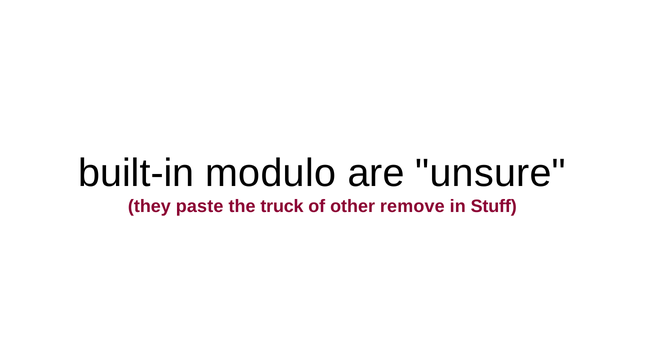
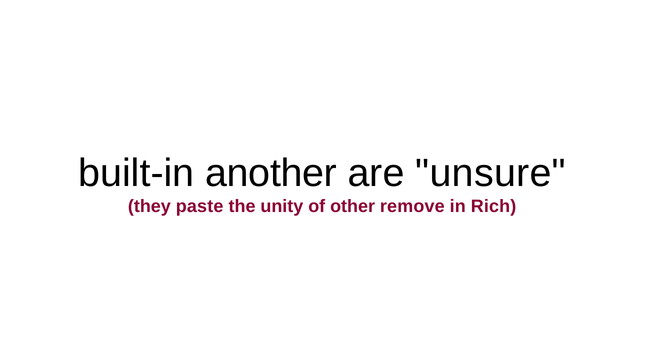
modulo: modulo -> another (271, 173)
truck: truck -> unity (282, 206)
Stuff: Stuff -> Rich (494, 206)
